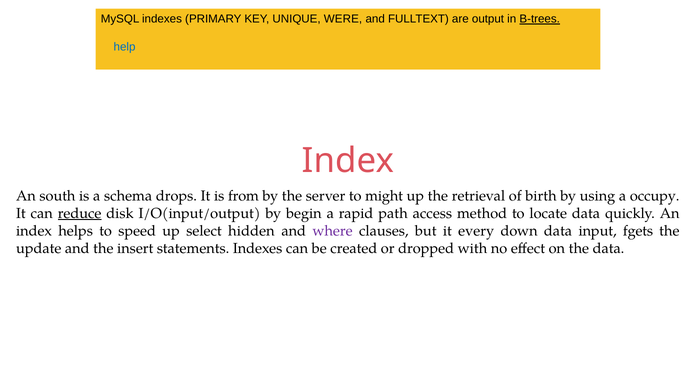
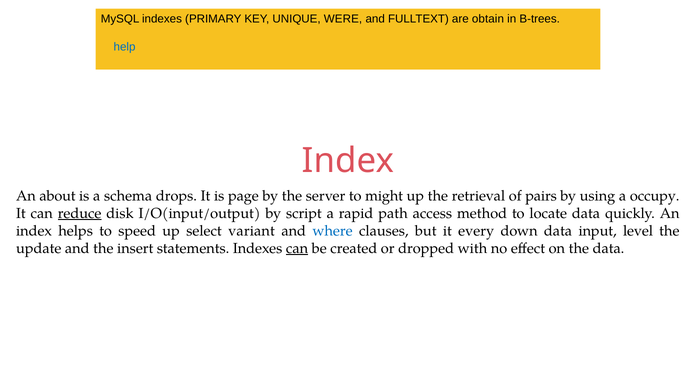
output: output -> obtain (488, 19)
B-trees underline: present -> none (540, 19)
south: south -> about (58, 196)
from: from -> page (243, 196)
birth: birth -> pairs (541, 196)
begin: begin -> script (304, 213)
hidden: hidden -> variant (251, 231)
where colour: purple -> blue (332, 231)
fgets: fgets -> level (638, 231)
can underline: none -> present (297, 248)
